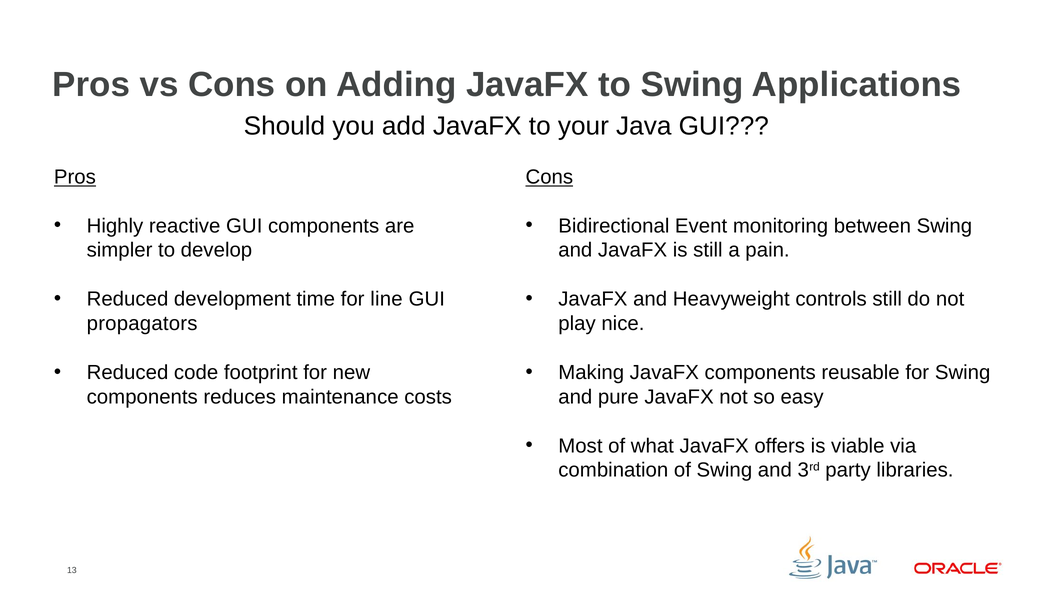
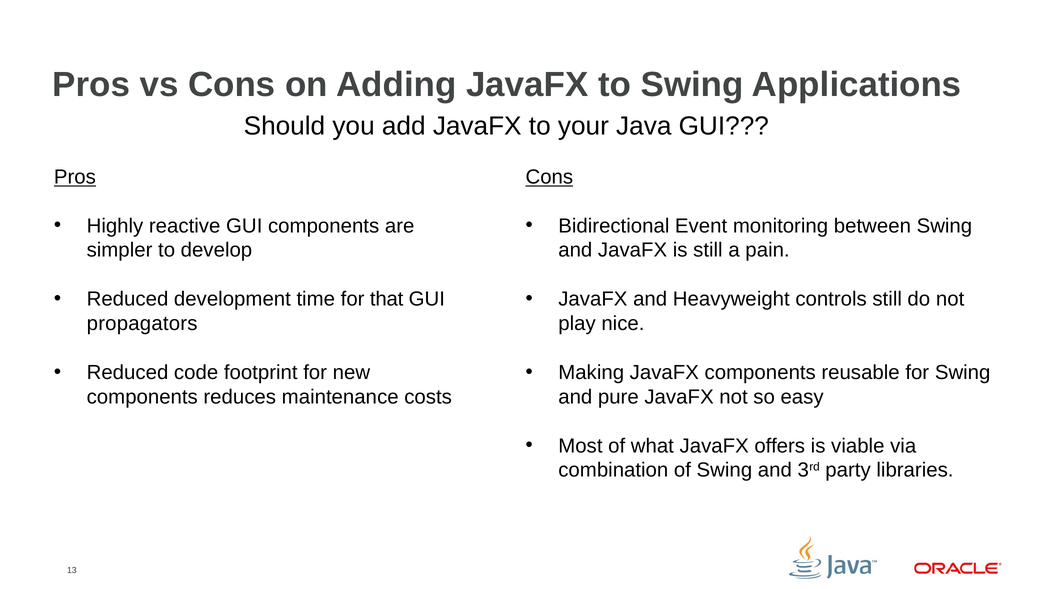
line: line -> that (387, 299)
